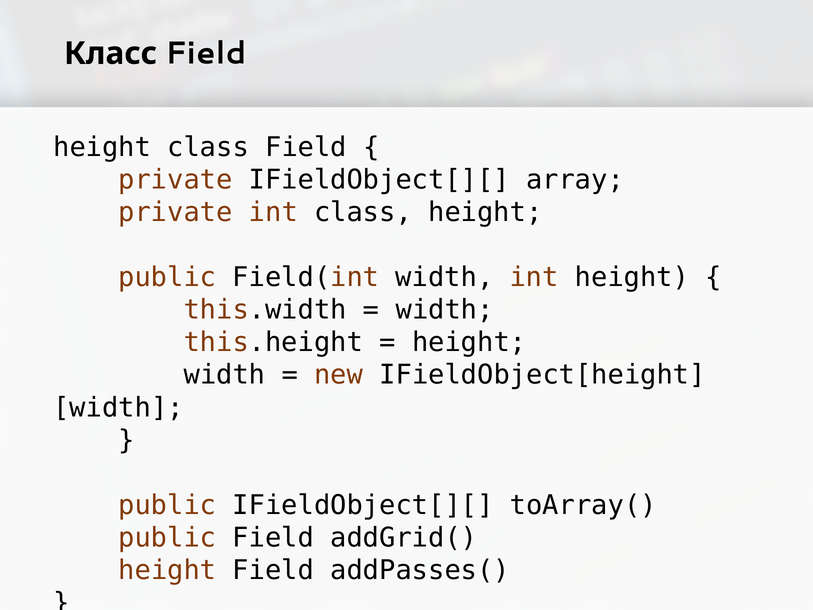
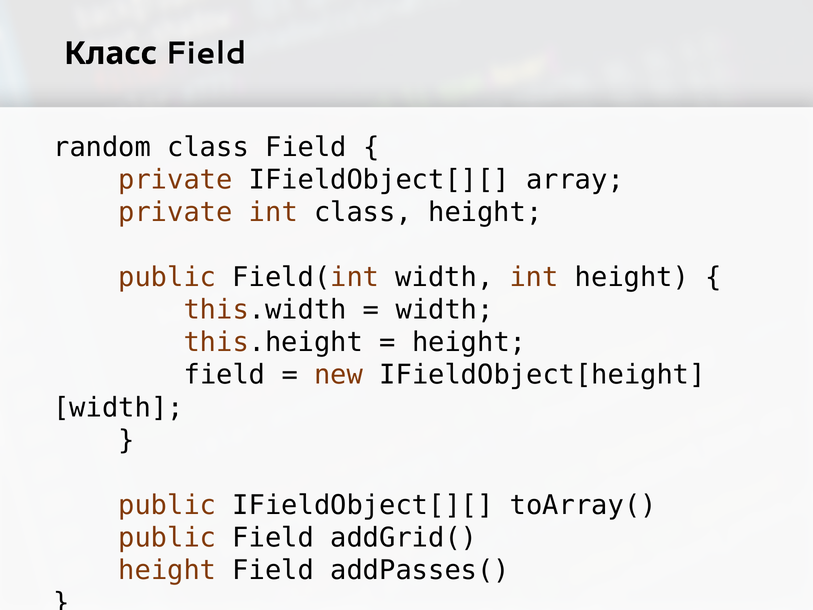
height: height -> random (102, 147)
width: width -> field (224, 375)
